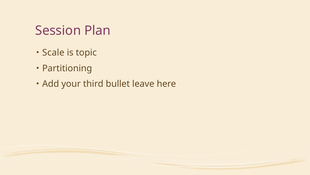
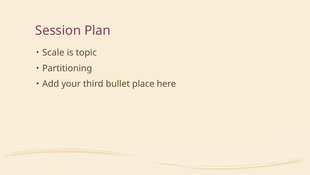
leave: leave -> place (143, 84)
